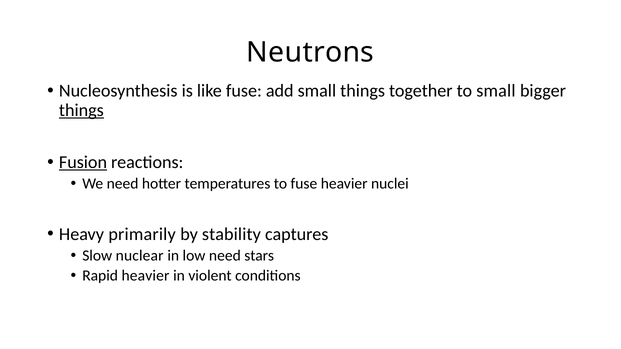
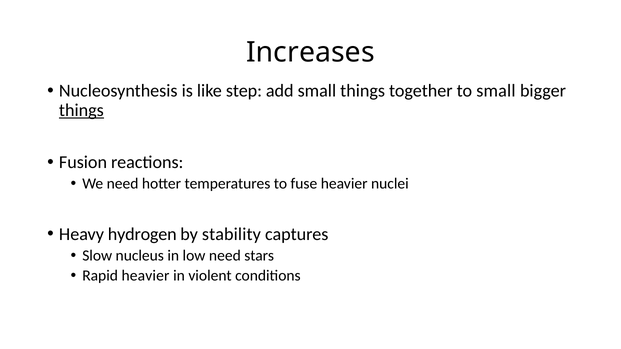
Neutrons: Neutrons -> Increases (310, 52)
like fuse: fuse -> step (244, 91)
Fusion underline: present -> none (83, 162)
primarily: primarily -> hydrogen (142, 234)
nuclear: nuclear -> nucleus (140, 256)
